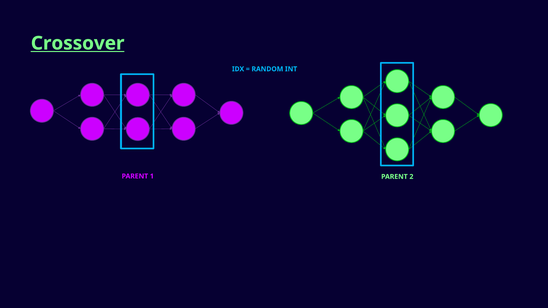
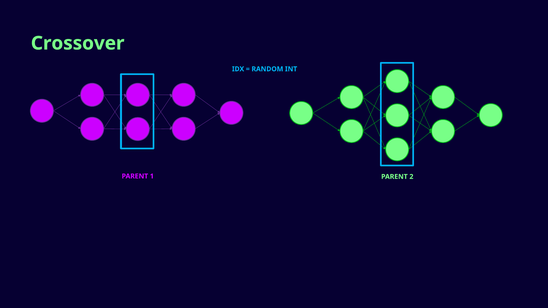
Crossover underline: present -> none (78, 43)
